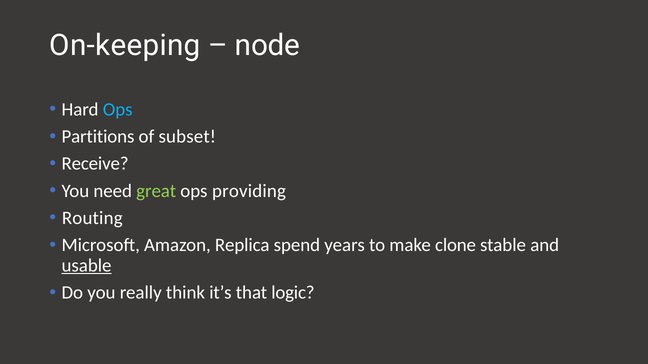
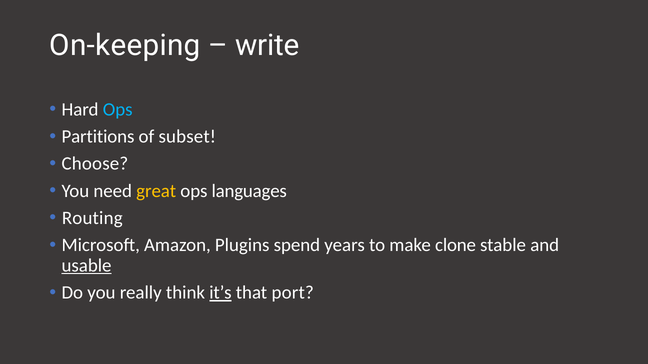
node: node -> write (267, 45)
Receive: Receive -> Choose (95, 164)
great colour: light green -> yellow (156, 191)
providing: providing -> languages (249, 191)
Replica: Replica -> Plugins (242, 245)
it’s underline: none -> present (220, 293)
logic: logic -> port (293, 293)
